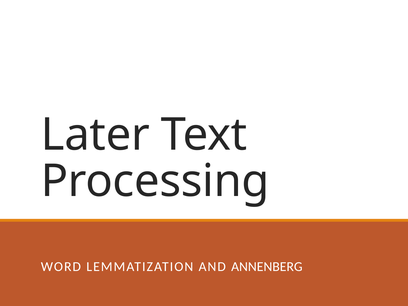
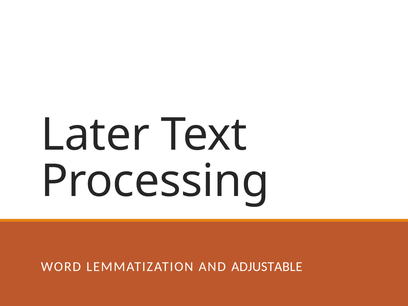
ANNENBERG: ANNENBERG -> ADJUSTABLE (267, 267)
